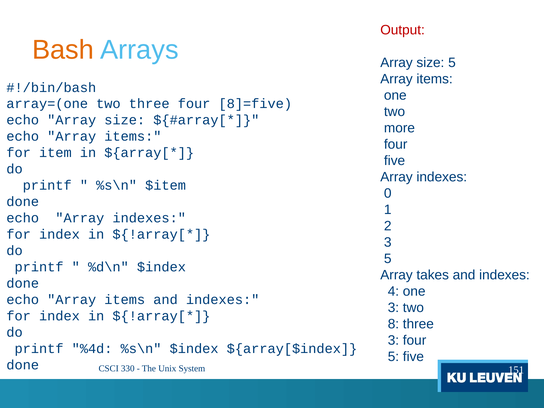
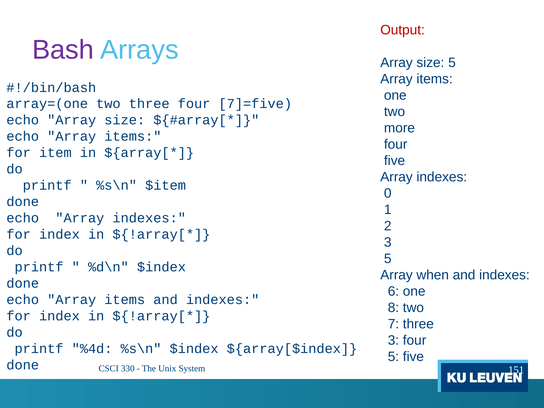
Bash colour: orange -> purple (63, 50)
8]=five: 8]=five -> 7]=five (255, 104)
takes: takes -> when (433, 275)
4: 4 -> 6 (393, 291)
3: 3 -> 8 (393, 308)
8: 8 -> 7 (393, 324)
